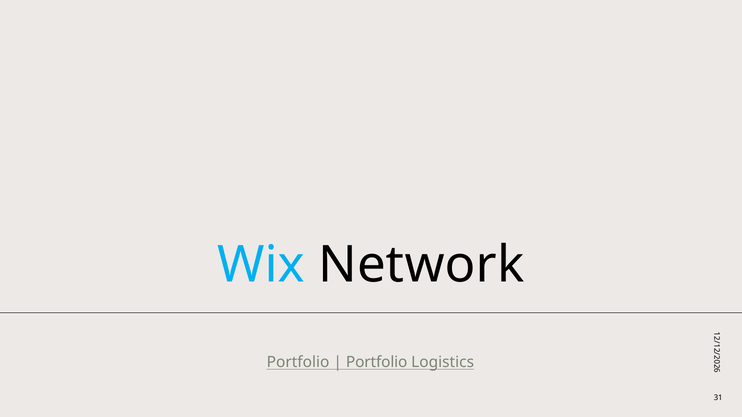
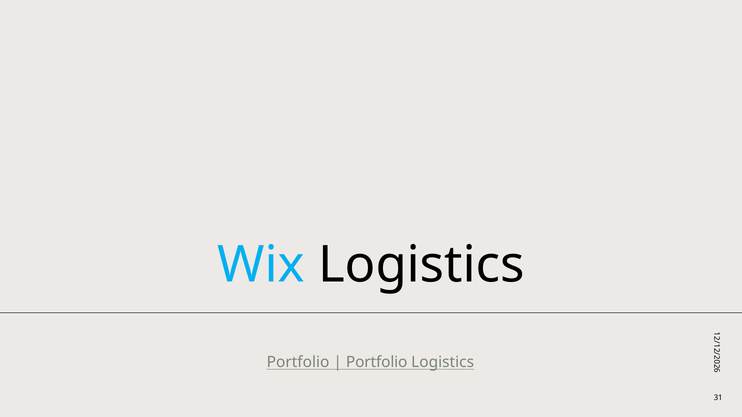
Wix Network: Network -> Logistics (421, 265)
